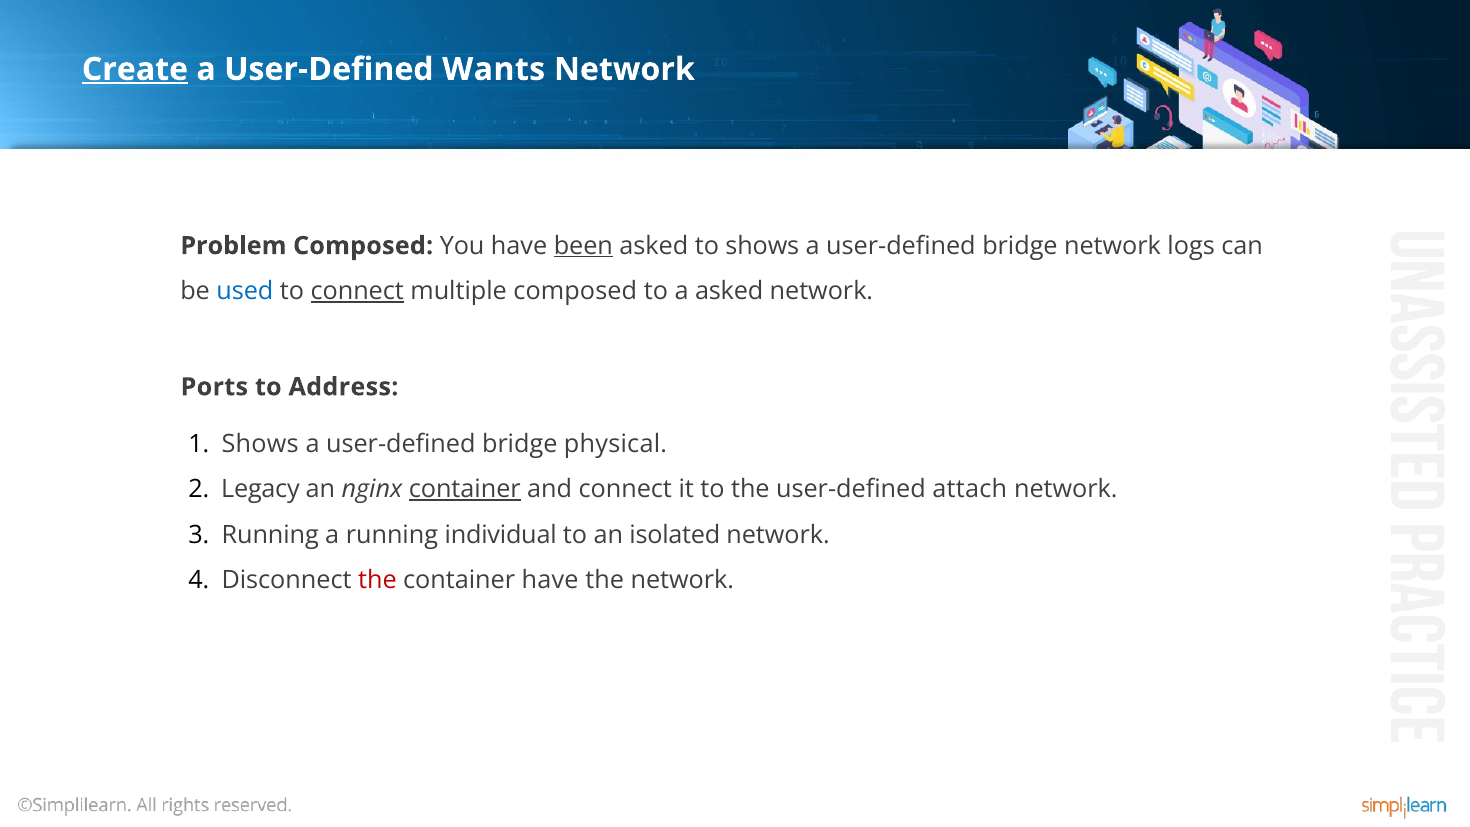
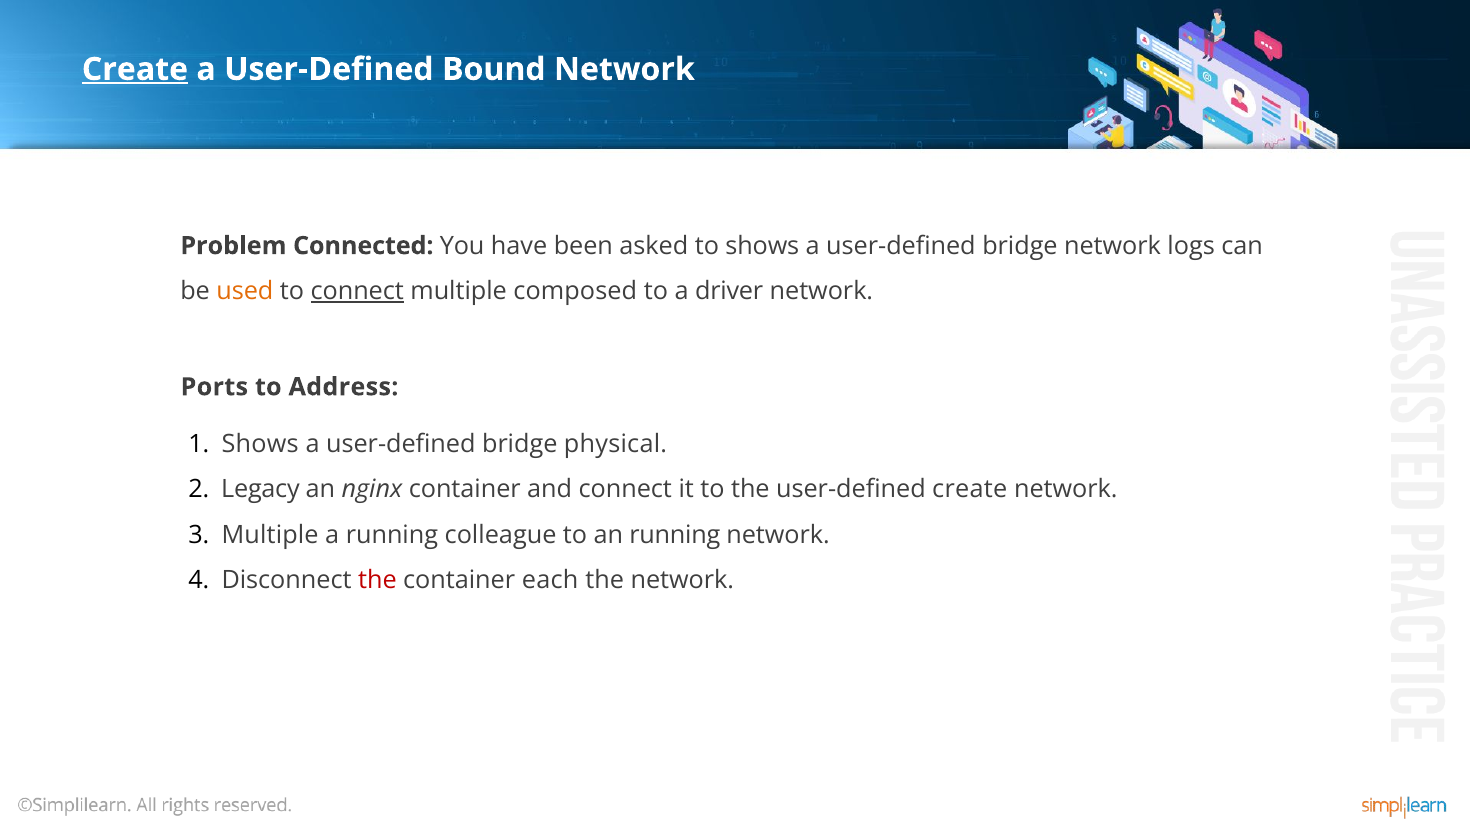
Wants: Wants -> Bound (494, 69)
Problem Composed: Composed -> Connected (363, 246)
been underline: present -> none (583, 246)
used colour: blue -> orange (245, 291)
a asked: asked -> driver (729, 291)
container underline: present -> none (465, 489)
user-defined attach: attach -> create (970, 489)
Running: Running -> Multiple (270, 535)
individual: individual -> colleague (501, 535)
an isolated: isolated -> running (675, 535)
container have: have -> each (550, 580)
